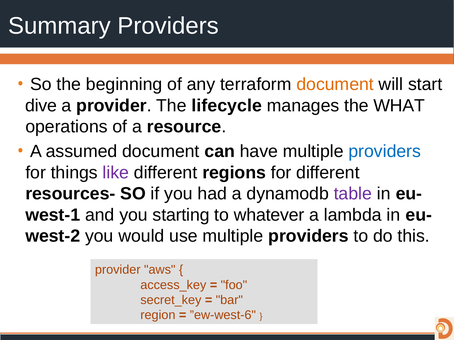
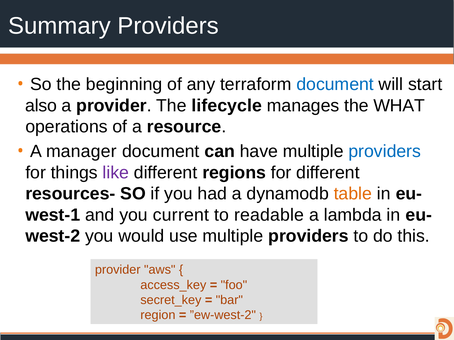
document colour: orange -> blue (335, 84)
dive: dive -> also (41, 106)
assumed: assumed -> manager (81, 152)
table colour: purple -> orange (353, 194)
starting: starting -> current (181, 215)
whatever: whatever -> readable (269, 215)
”ew-west-6: ”ew-west-6 -> ”ew-west-2 (223, 316)
